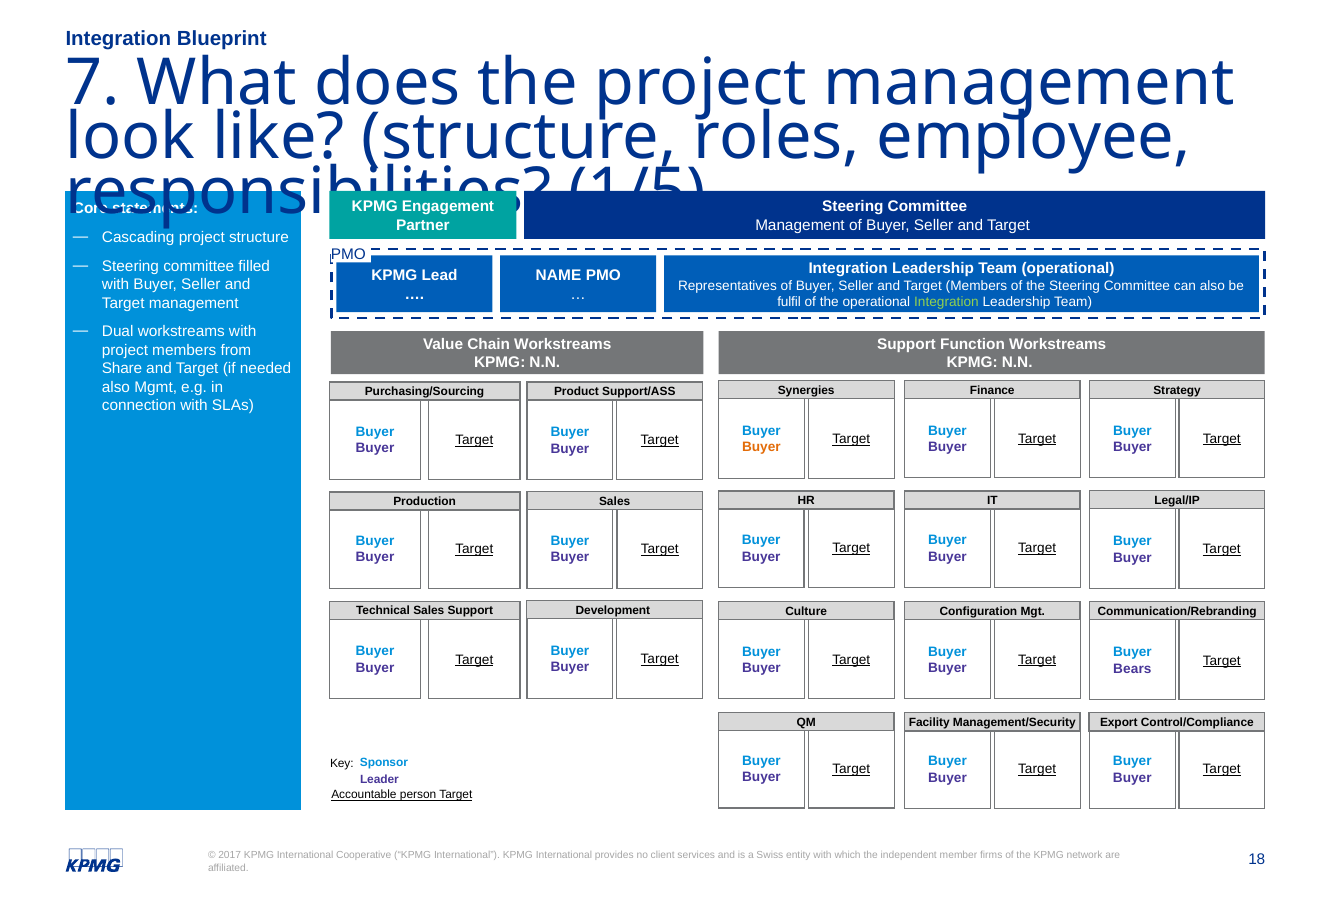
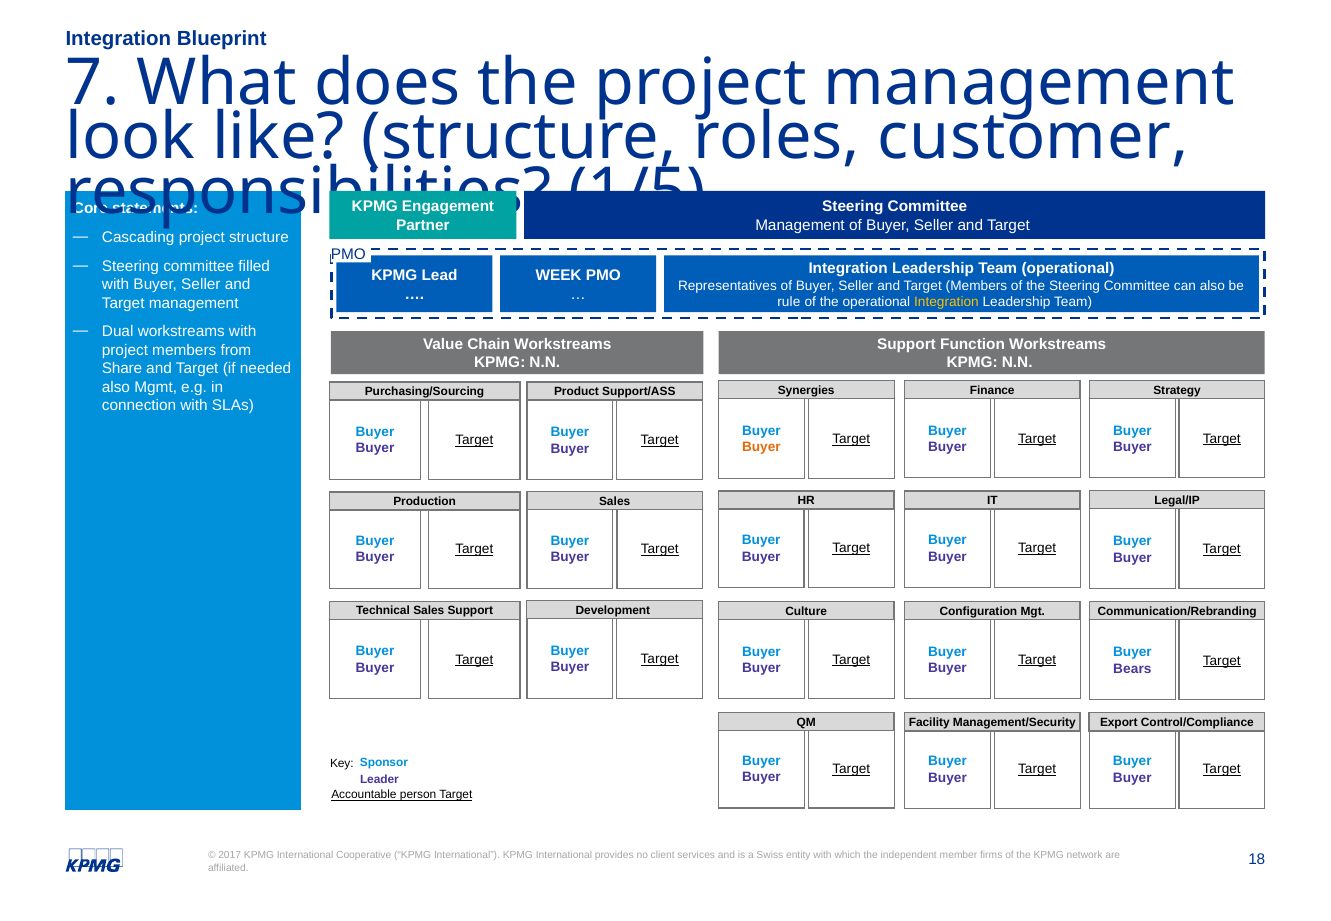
employee: employee -> customer (1034, 137)
NAME: NAME -> WEEK (559, 276)
fulfil: fulfil -> rule (789, 302)
Integration colour: light green -> yellow (946, 302)
